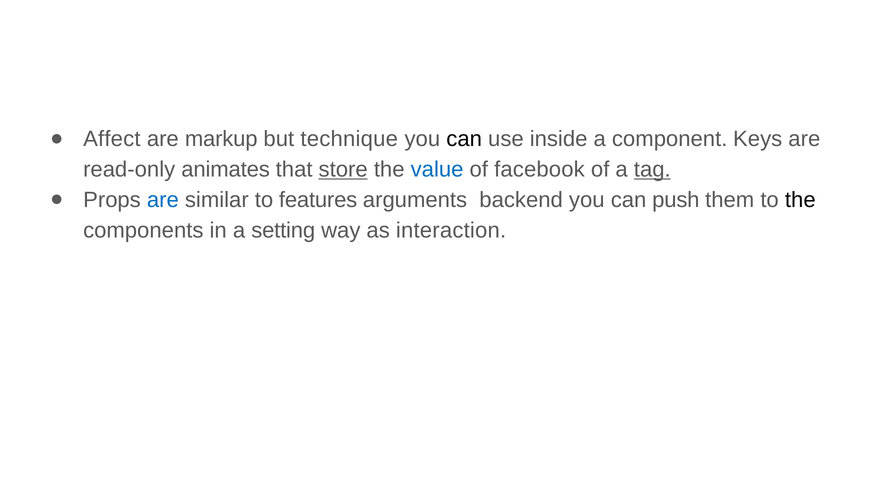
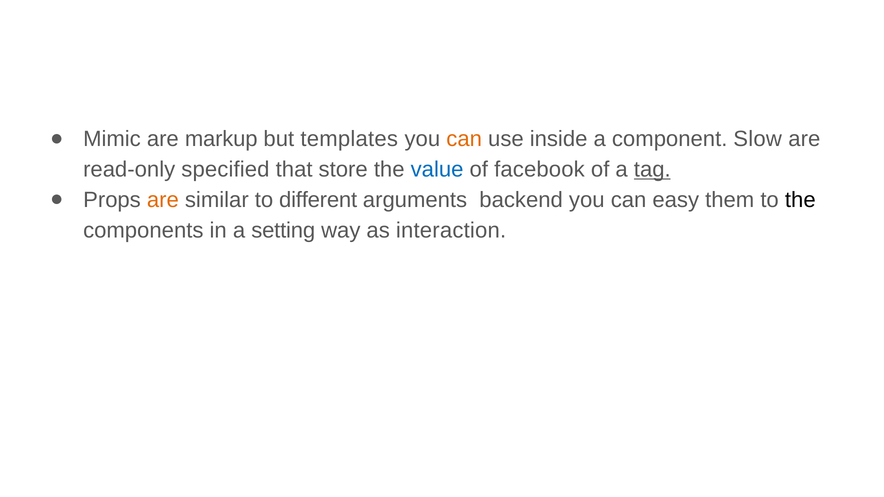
Affect: Affect -> Mimic (112, 139)
technique: technique -> templates (349, 139)
can colour: black -> orange (464, 139)
Keys: Keys -> Slow (758, 139)
animates: animates -> specified (225, 170)
store underline: present -> none (343, 170)
are colour: blue -> orange (163, 200)
features: features -> different (318, 200)
push: push -> easy (676, 200)
